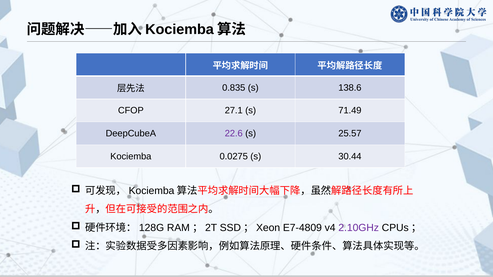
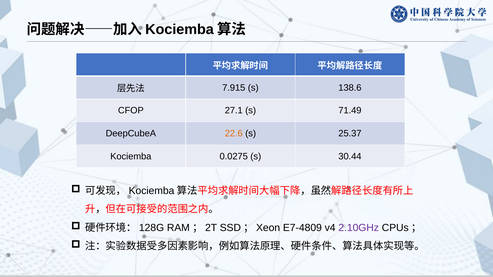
0.835: 0.835 -> 7.915 (234, 88)
22.6 colour: purple -> orange (234, 134)
25.57: 25.57 -> 25.37 (350, 134)
